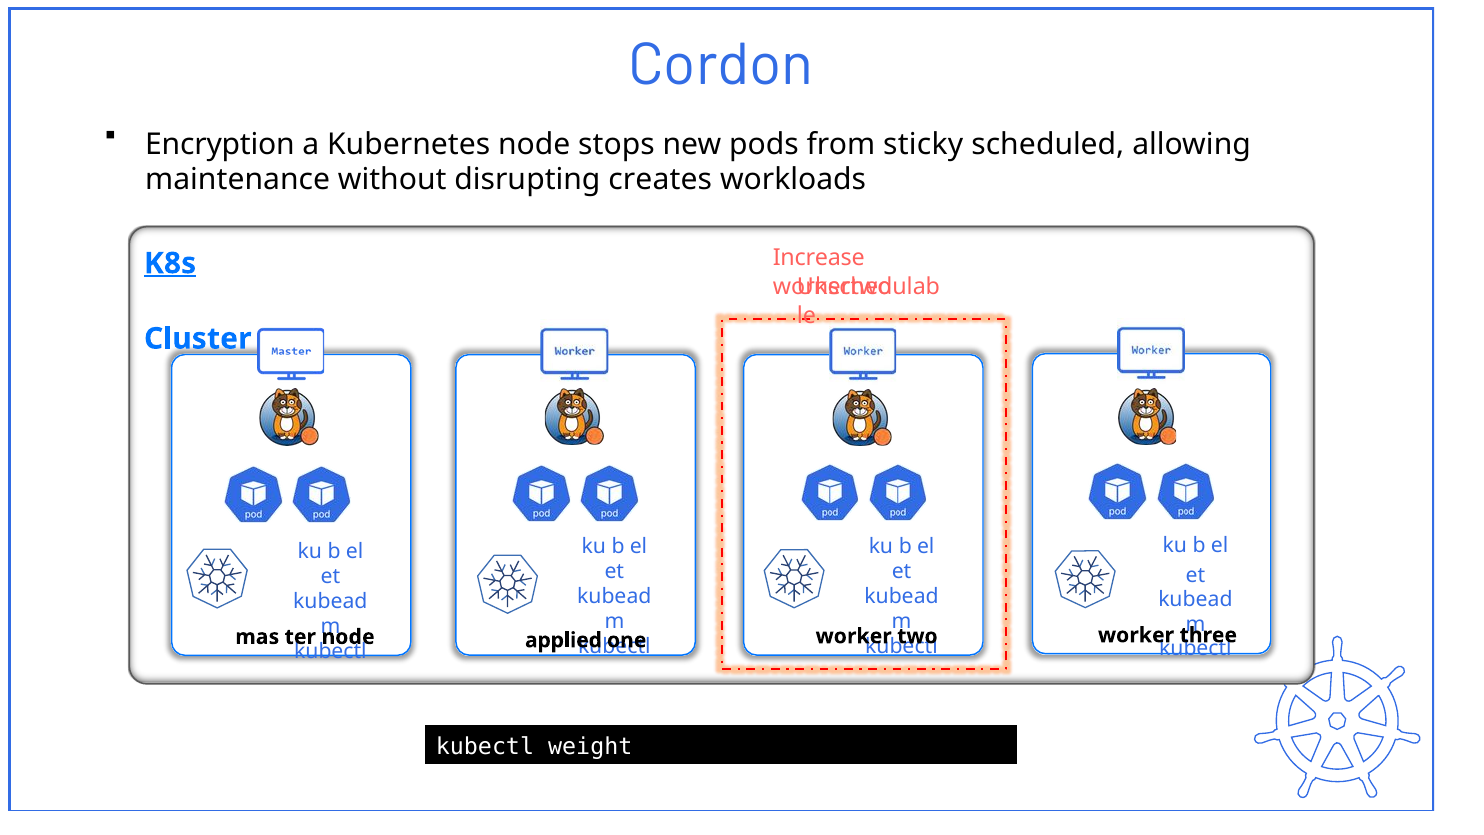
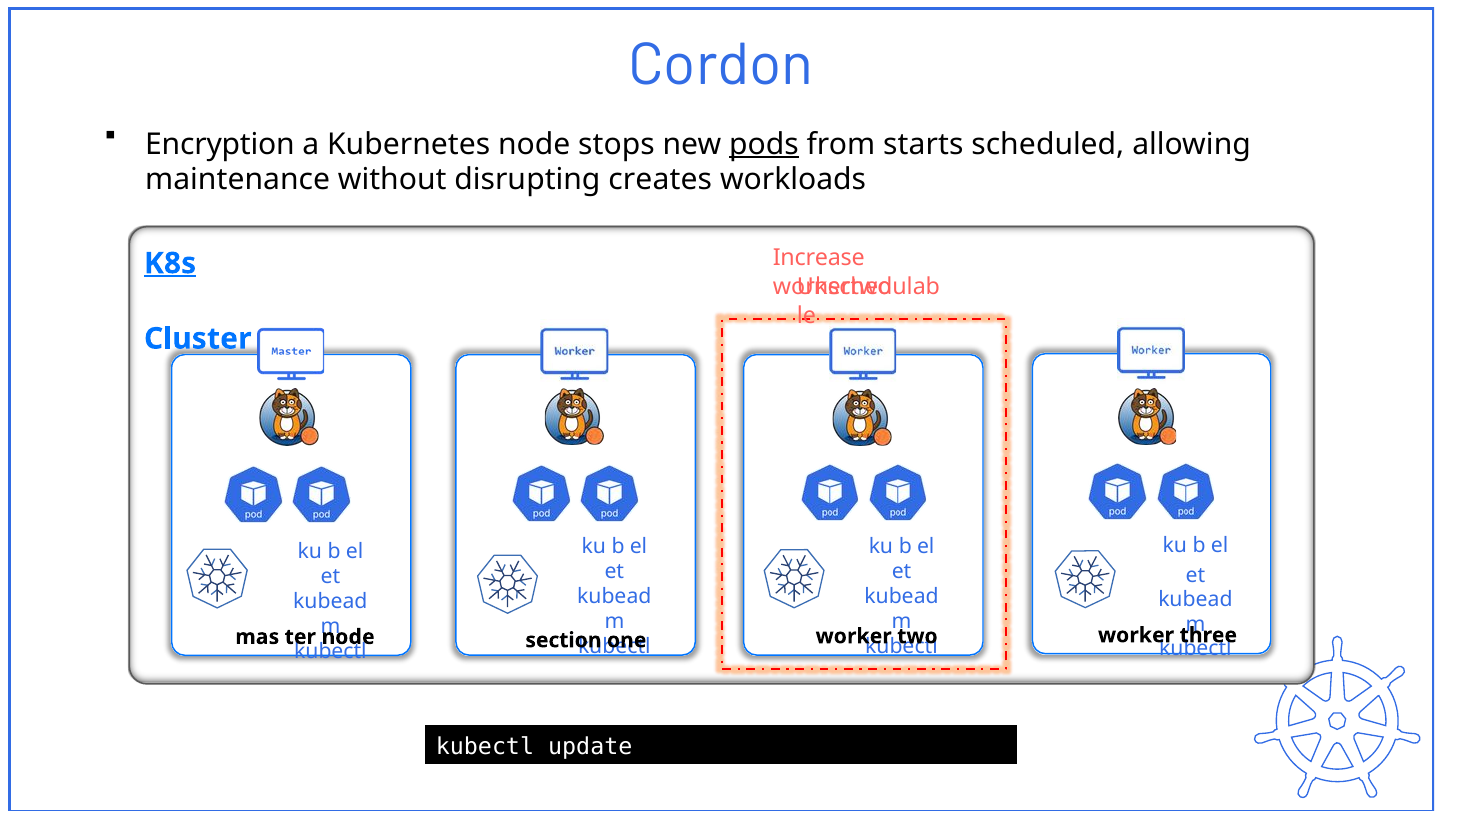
pods underline: none -> present (764, 144)
sticky: sticky -> starts (923, 144)
applied: applied -> section (563, 640)
weight: weight -> update (590, 747)
